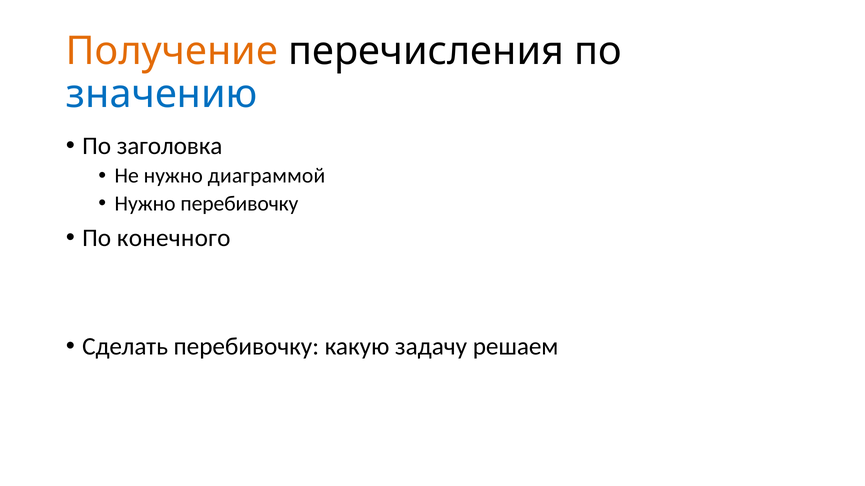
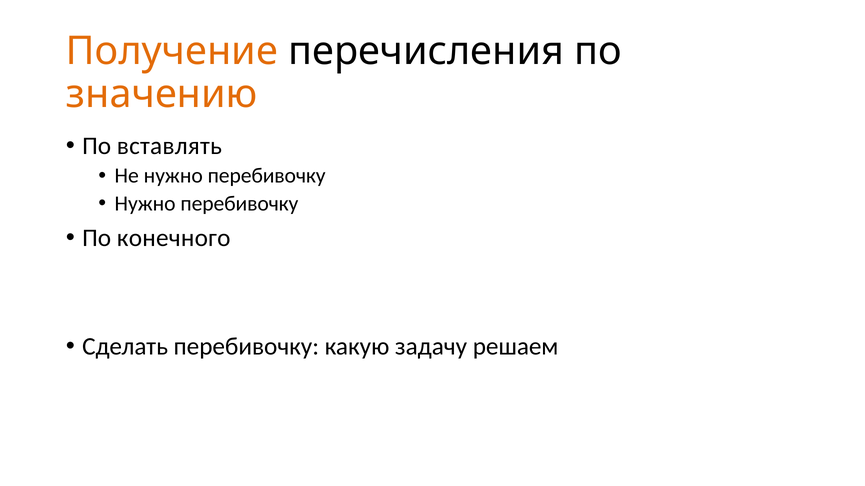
значению colour: blue -> orange (162, 94)
заголовка: заголовка -> вставлять (169, 146)
Не нужно диаграммой: диаграммой -> перебивочку (267, 176)
